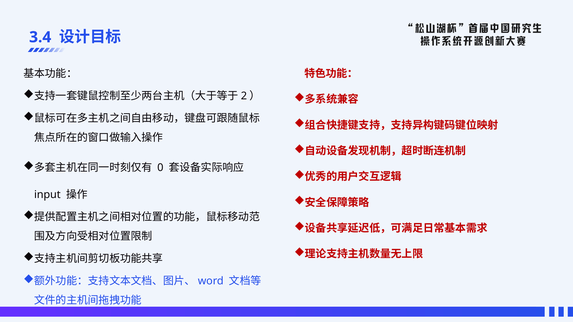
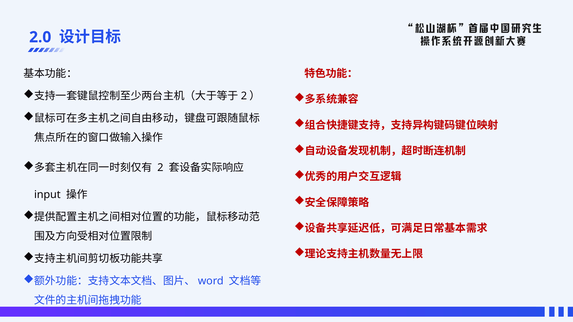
3.4: 3.4 -> 2.0 (40, 37)
0: 0 -> 2 (160, 168)
